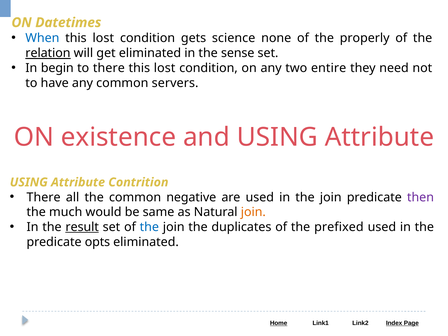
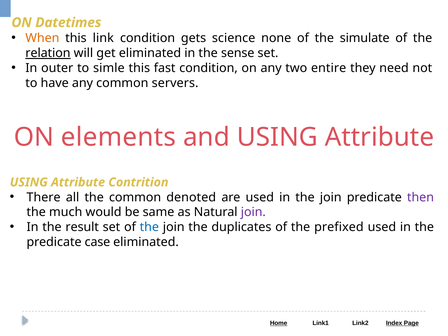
When colour: blue -> orange (42, 38)
lost: lost -> link (103, 38)
properly: properly -> simulate (365, 38)
begin: begin -> outer (57, 68)
to there: there -> simle (109, 68)
lost: lost -> fast (165, 68)
existence: existence -> elements (118, 137)
negative: negative -> denoted (191, 197)
join colour: orange -> purple (253, 212)
result underline: present -> none (82, 227)
opts: opts -> case (97, 242)
